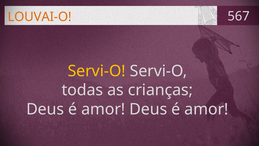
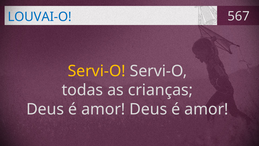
LOUVAI-O colour: orange -> blue (40, 17)
